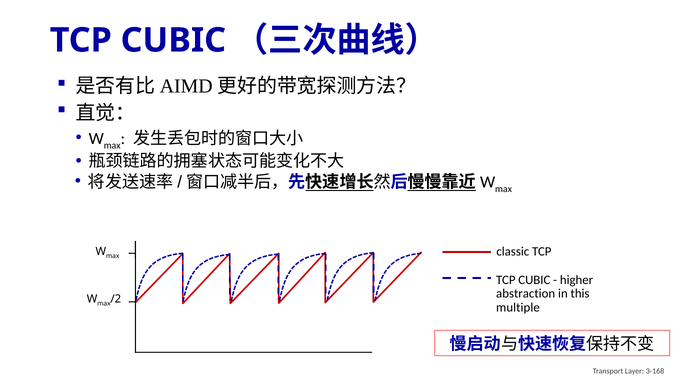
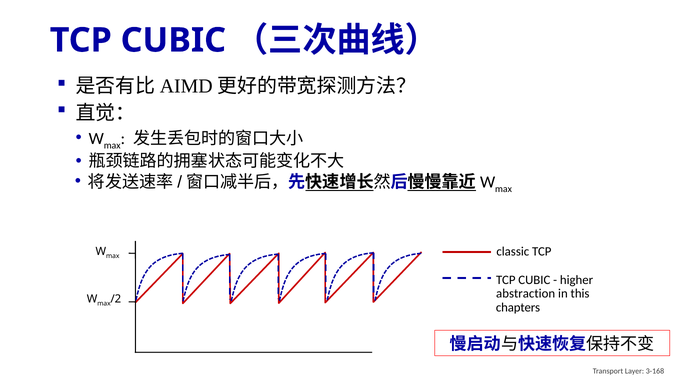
multiple: multiple -> chapters (518, 307)
